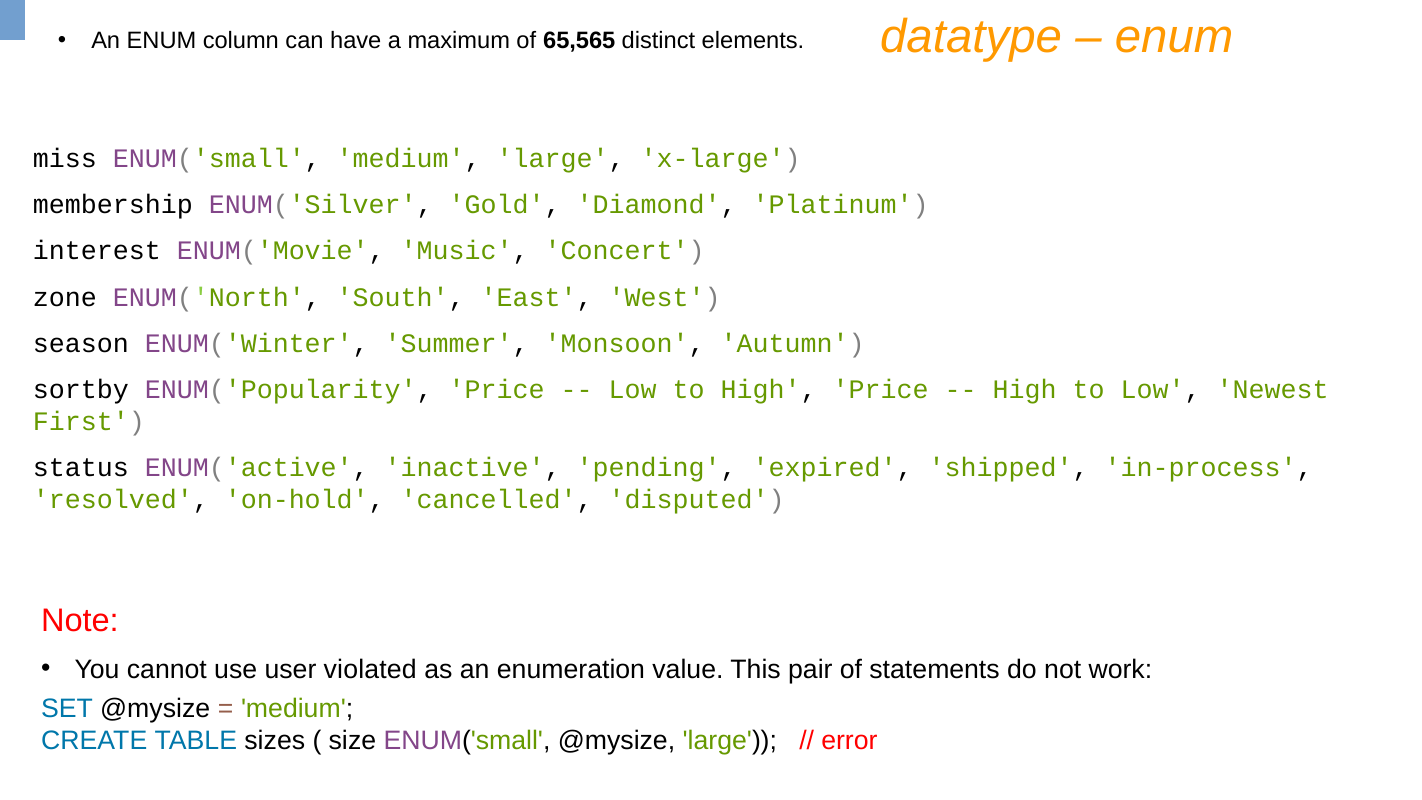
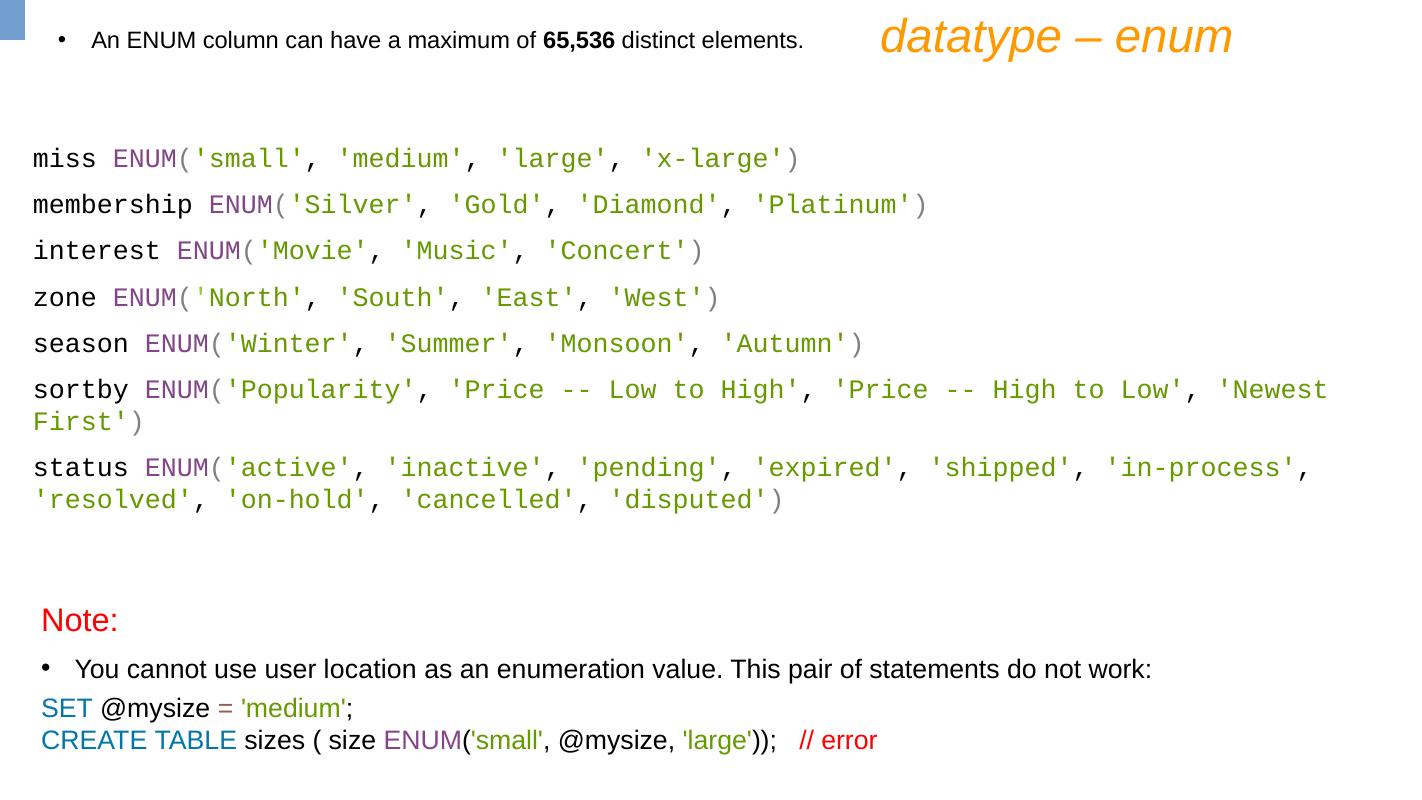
65,565: 65,565 -> 65,536 (579, 41)
violated: violated -> location (370, 669)
